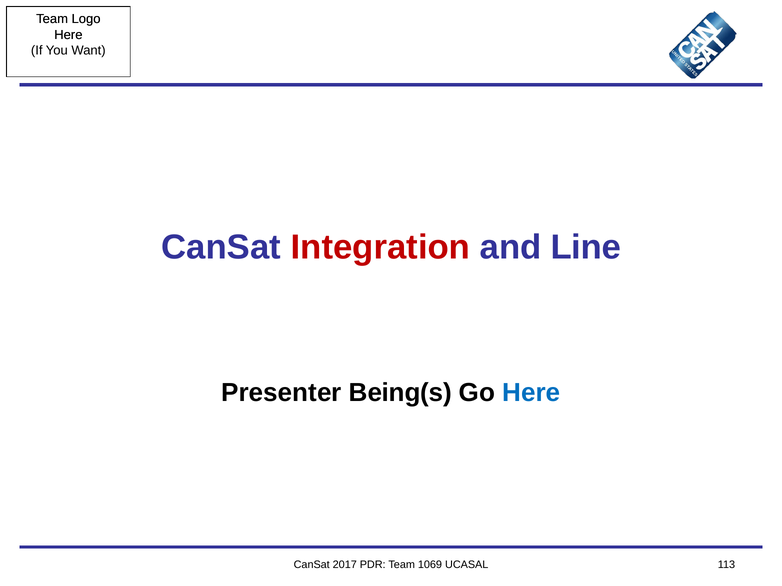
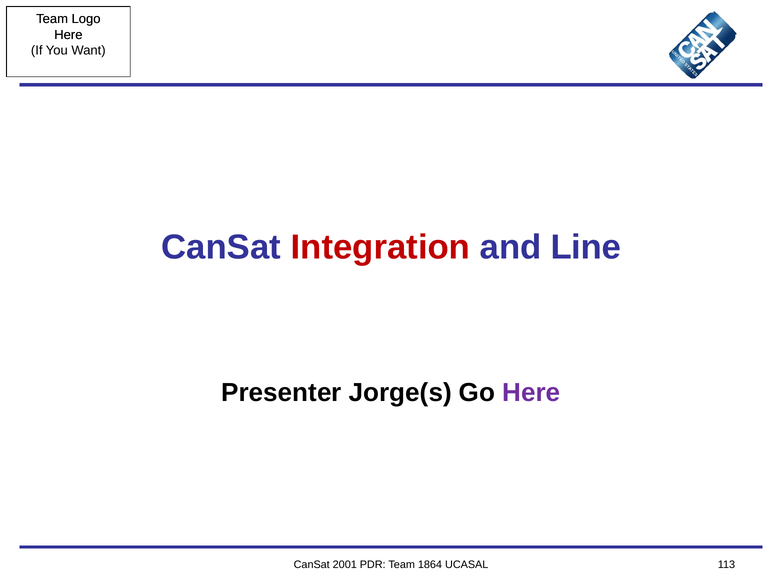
Being(s: Being(s -> Jorge(s (400, 393)
Here colour: blue -> purple (531, 393)
2017: 2017 -> 2001 (345, 565)
1069: 1069 -> 1864 (430, 565)
